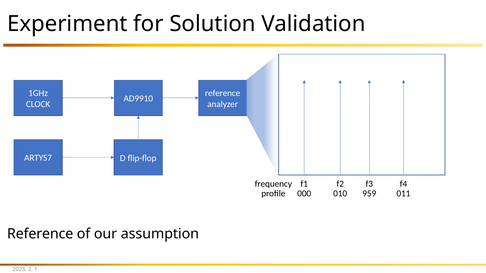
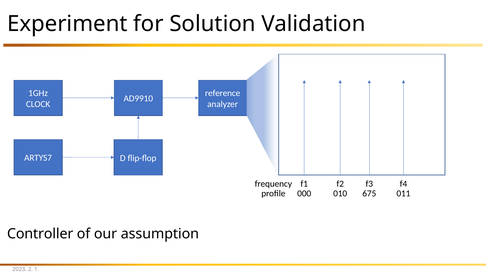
959: 959 -> 675 (369, 194)
Reference: Reference -> Controller (40, 234)
